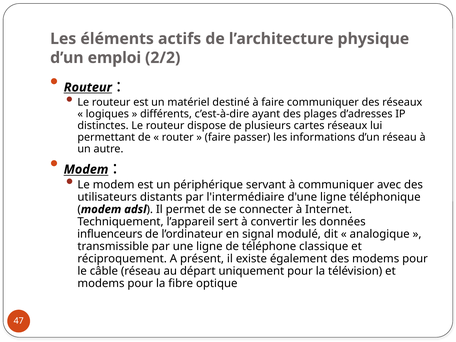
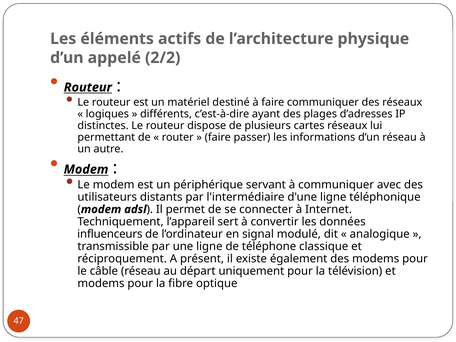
emploi: emploi -> appelé (114, 58)
